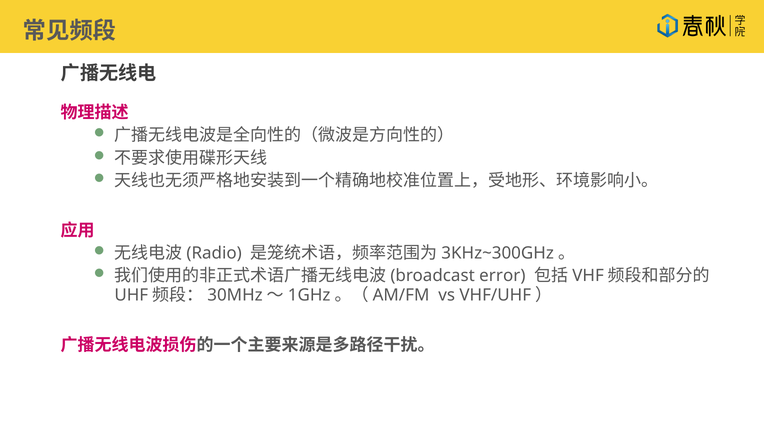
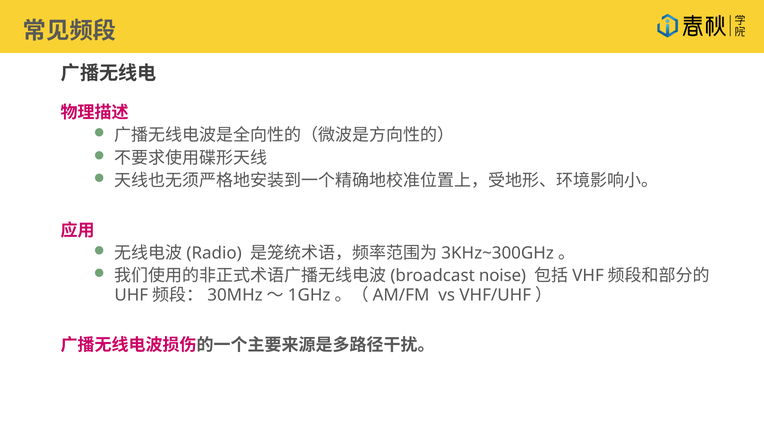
error: error -> noise (502, 276)
